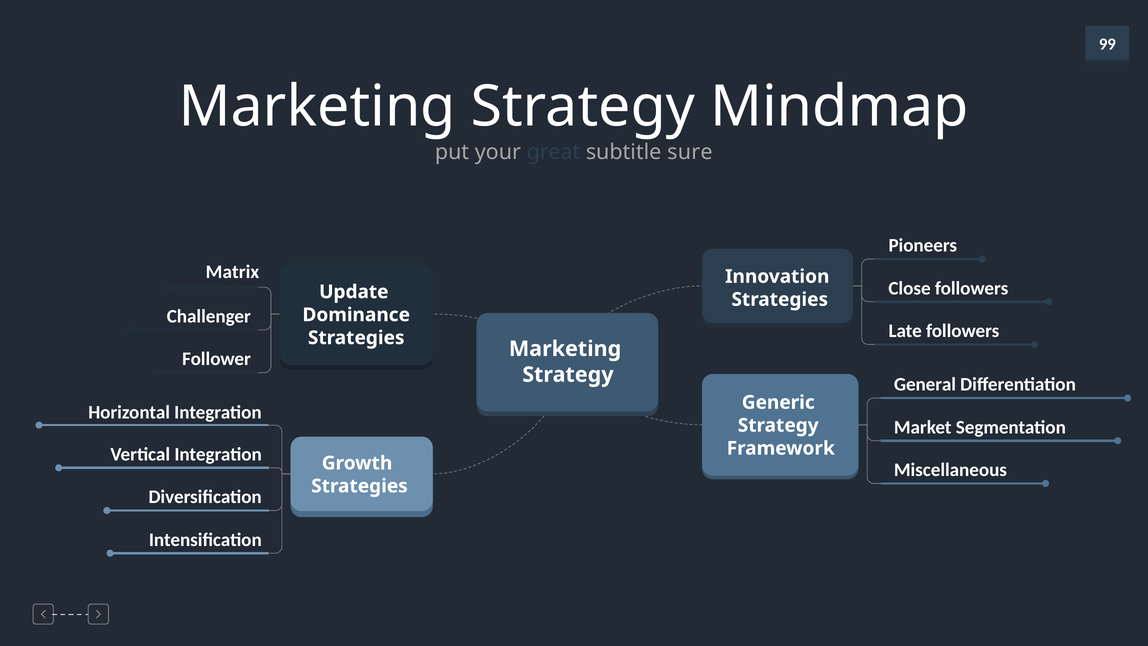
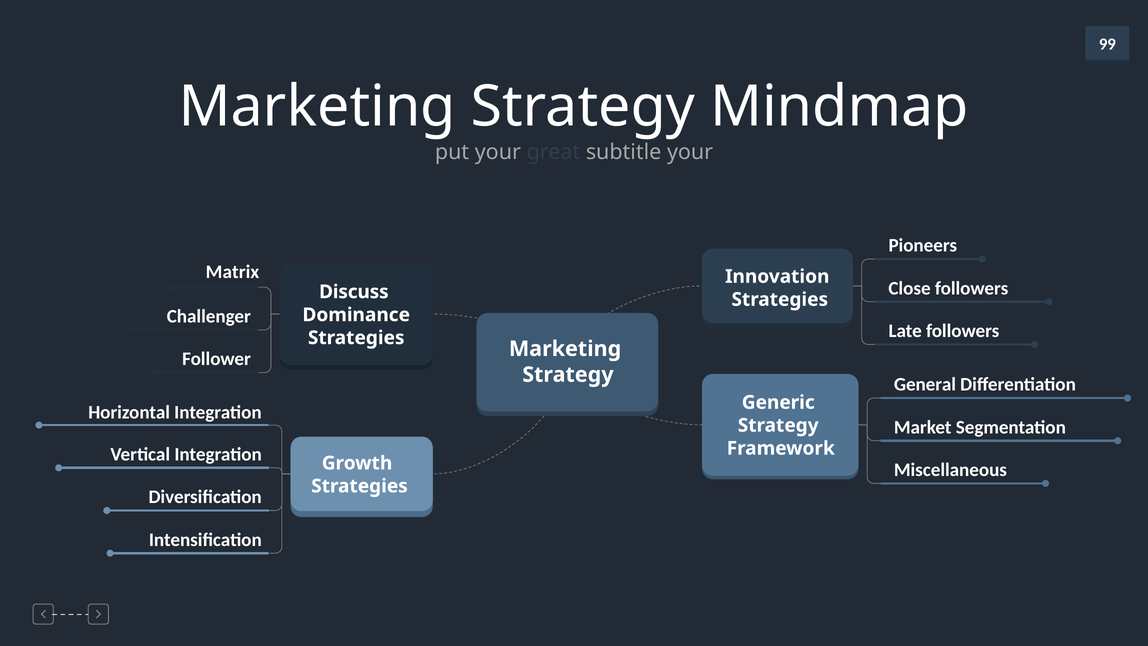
subtitle sure: sure -> your (690, 152)
Update: Update -> Discuss (354, 292)
